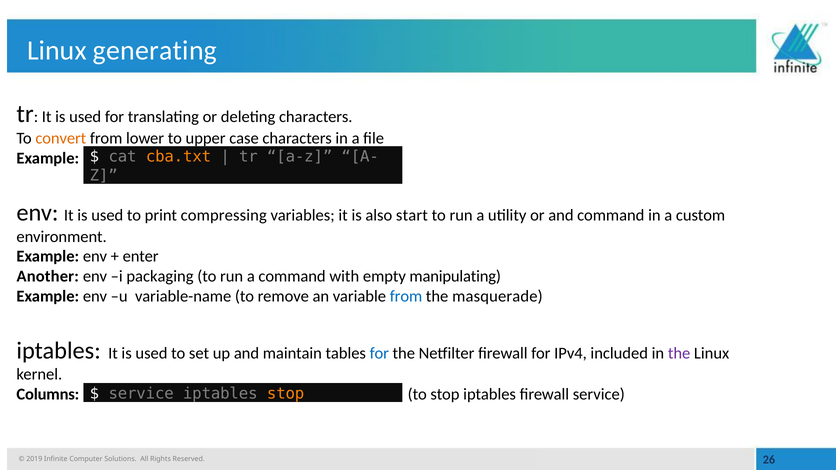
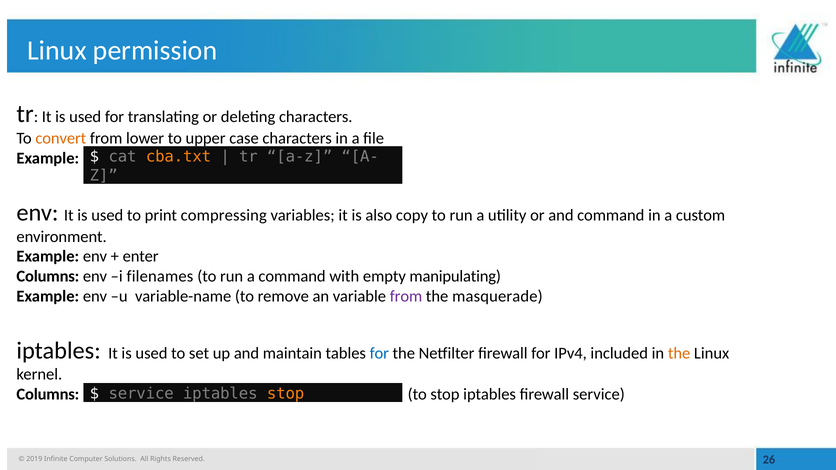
generating: generating -> permission (155, 51)
start: start -> copy (412, 215)
Another: Another -> Columns (48, 277)
packaging: packaging -> filenames (160, 277)
from colour: blue -> purple (406, 296)
the colour: purple -> orange (679, 353)
